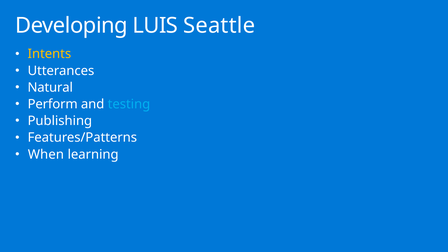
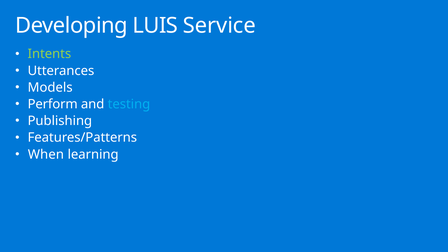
Seattle: Seattle -> Service (219, 26)
Intents colour: yellow -> light green (49, 54)
Natural: Natural -> Models (50, 87)
